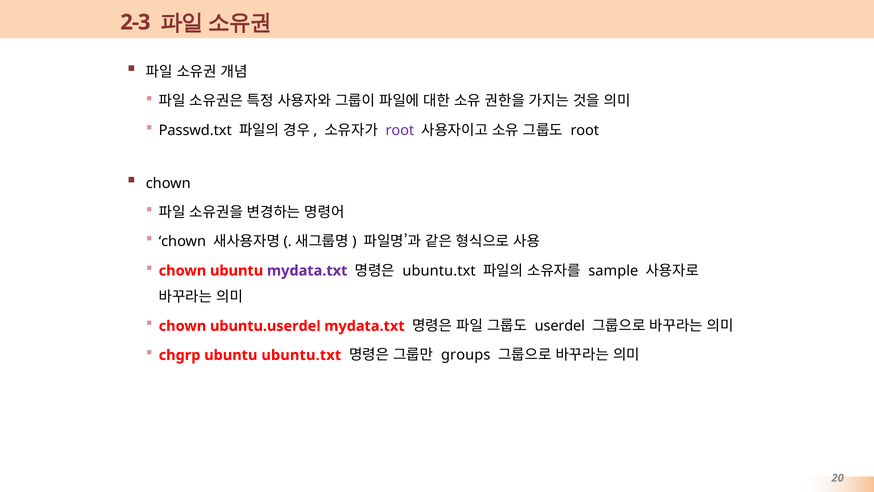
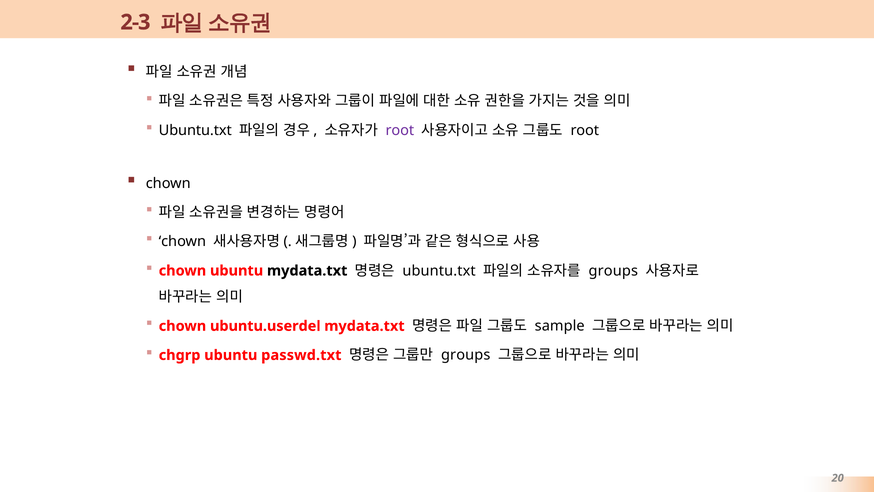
Passwd.txt: Passwd.txt -> Ubuntu.txt (195, 130)
mydata.txt colour: purple -> black (307, 271)
sample: sample -> groups (613, 271)
userdel: userdel -> sample (560, 326)
ubuntu ubuntu.txt: ubuntu.txt -> passwd.txt (301, 355)
